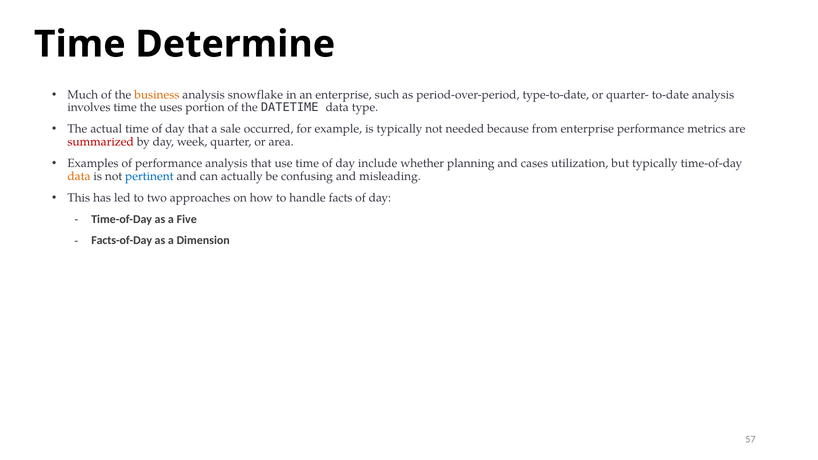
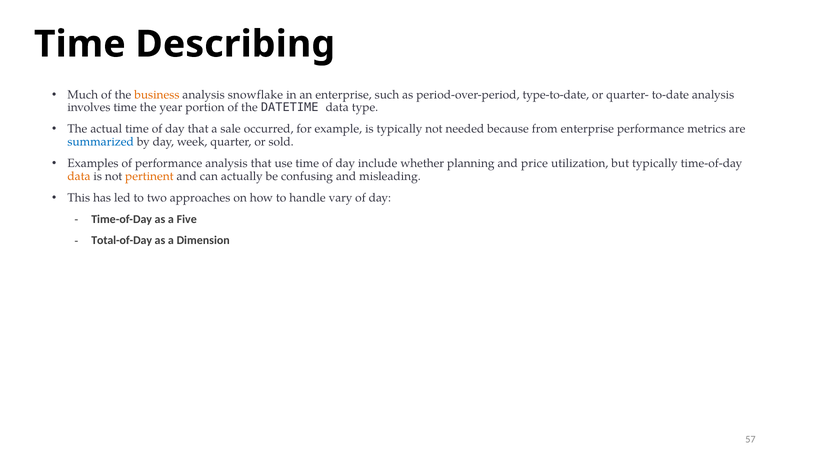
Determine: Determine -> Describing (235, 44)
uses: uses -> year (171, 108)
summarized colour: red -> blue (101, 142)
area: area -> sold (281, 142)
cases: cases -> price (534, 163)
pertinent colour: blue -> orange (149, 176)
facts: facts -> vary (341, 198)
Facts-of-Day: Facts-of-Day -> Total-of-Day (122, 241)
